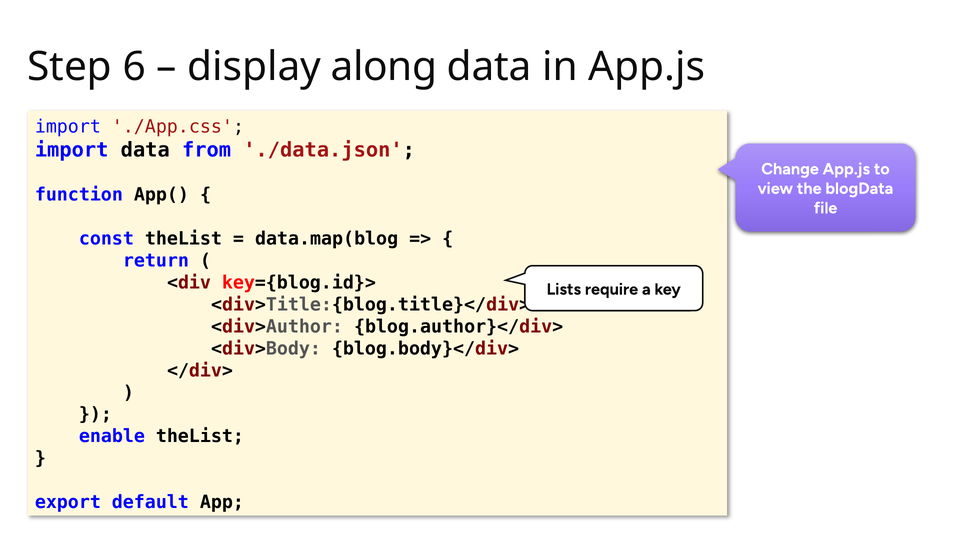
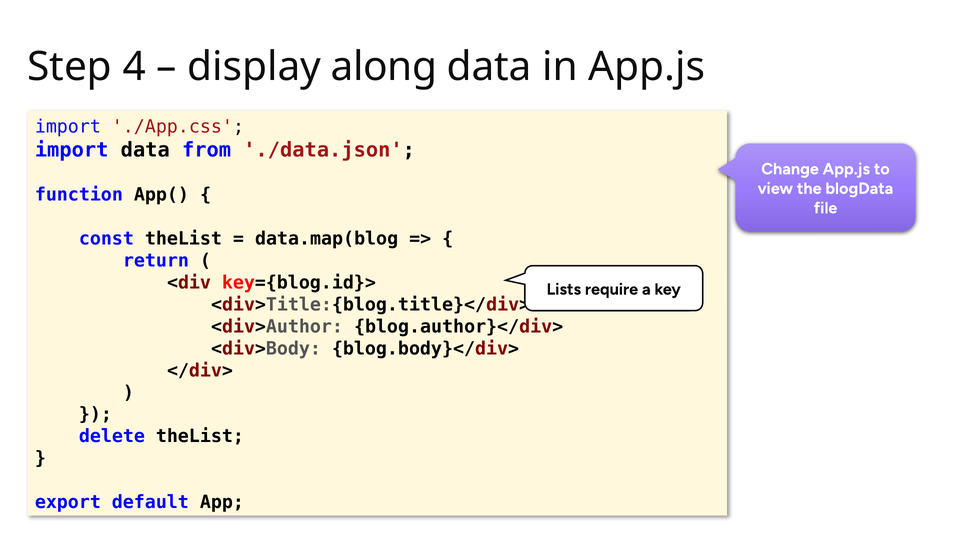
6: 6 -> 4 (134, 67)
enable: enable -> delete (112, 436)
